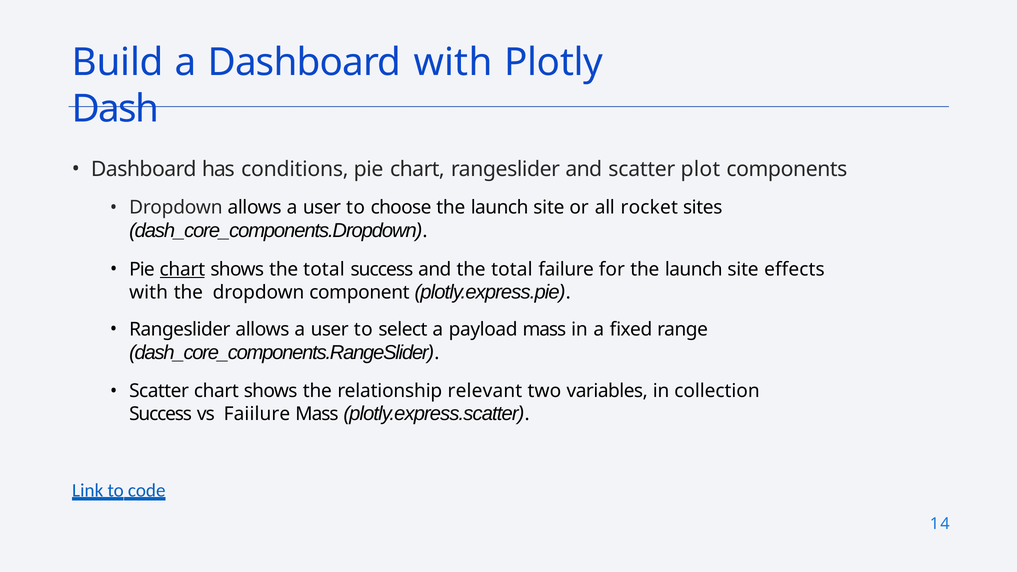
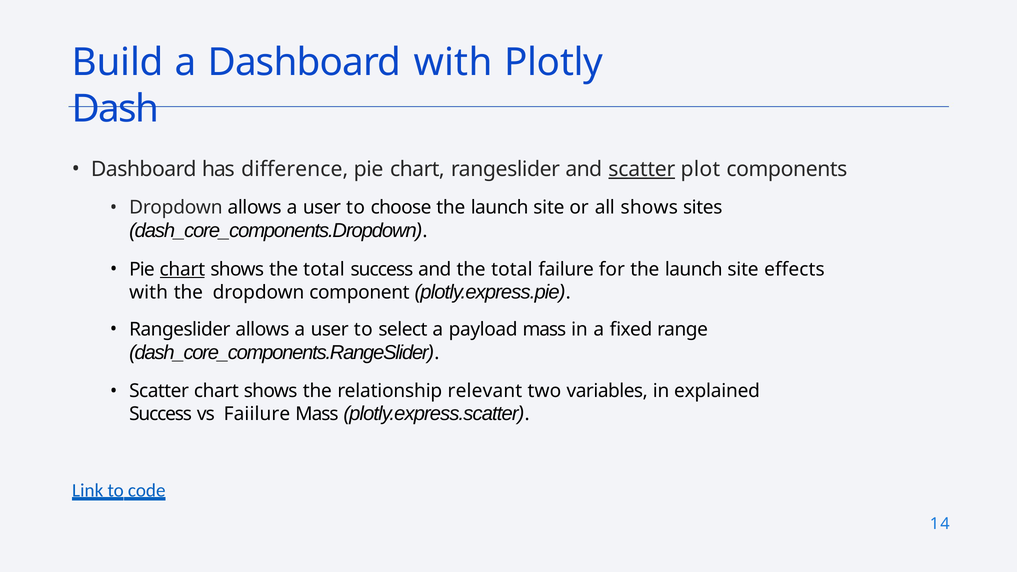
conditions: conditions -> difference (295, 169)
scatter underline: none -> present (642, 169)
all rocket: rocket -> shows (649, 208)
collection: collection -> explained (717, 391)
